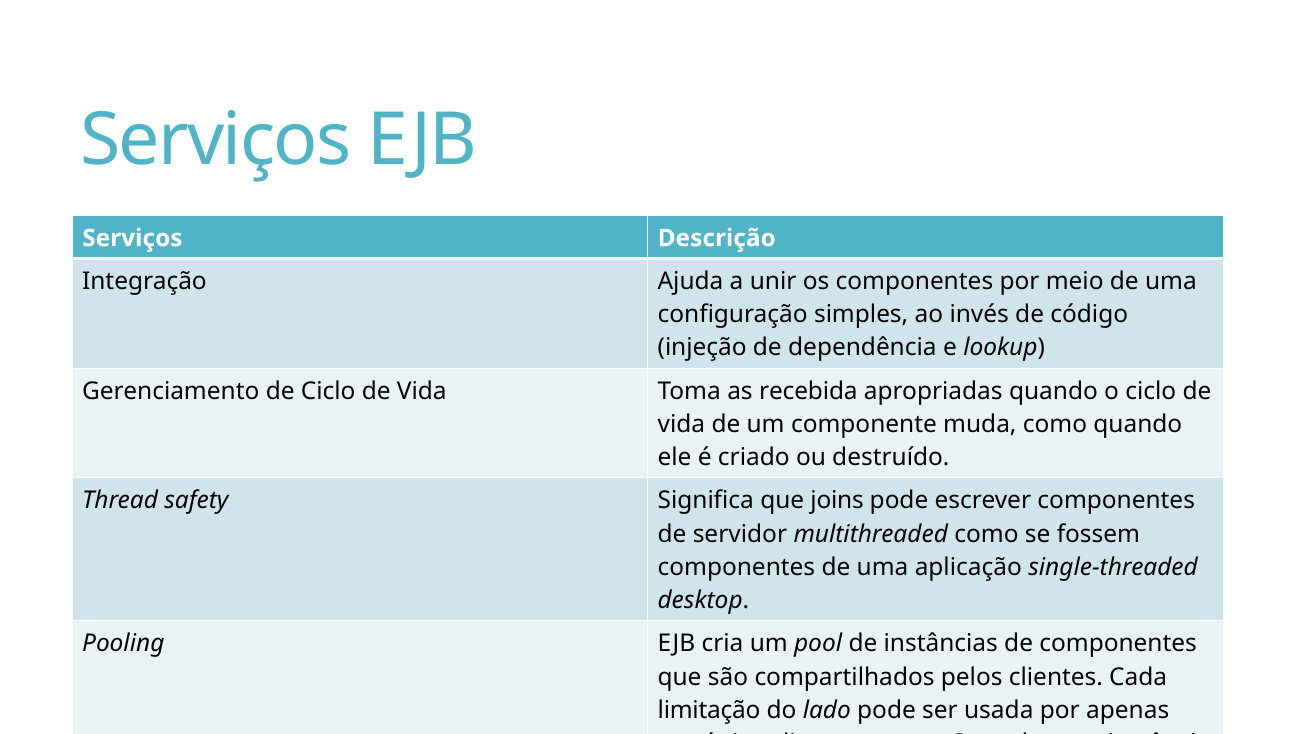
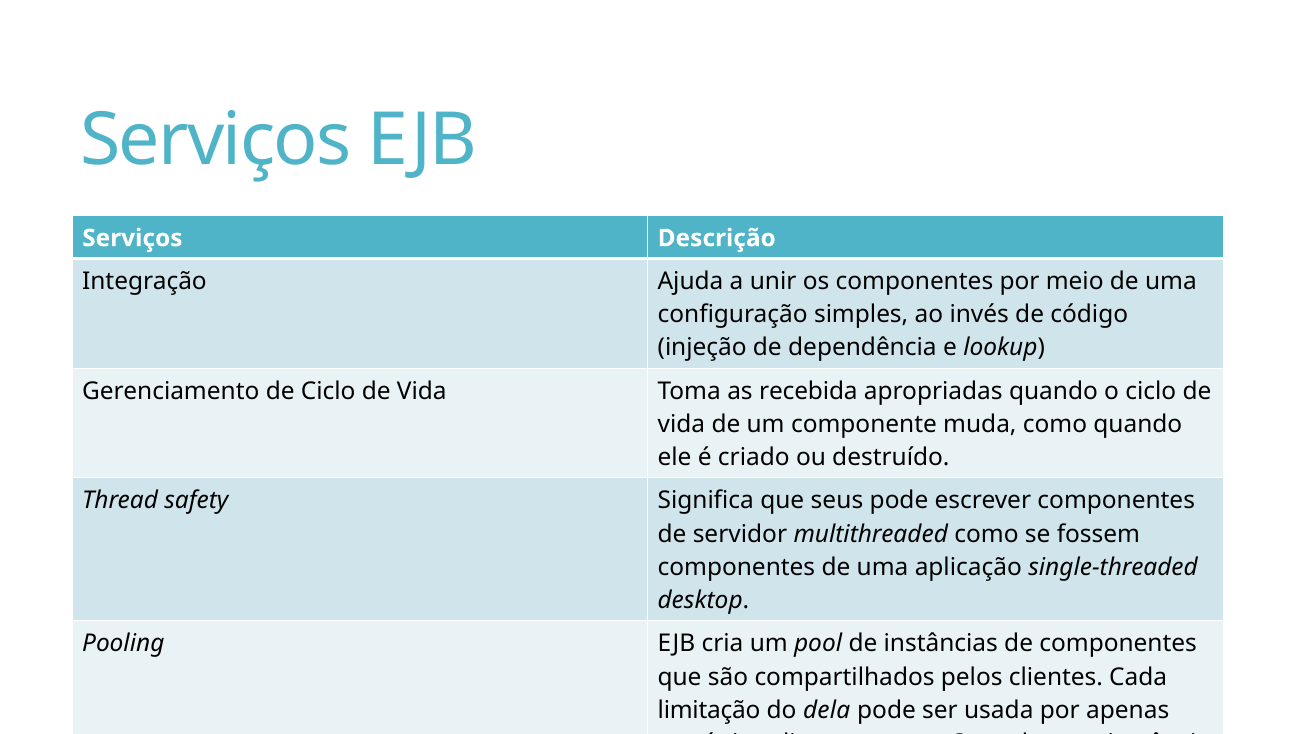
joins: joins -> seus (837, 501)
lado: lado -> dela (827, 710)
